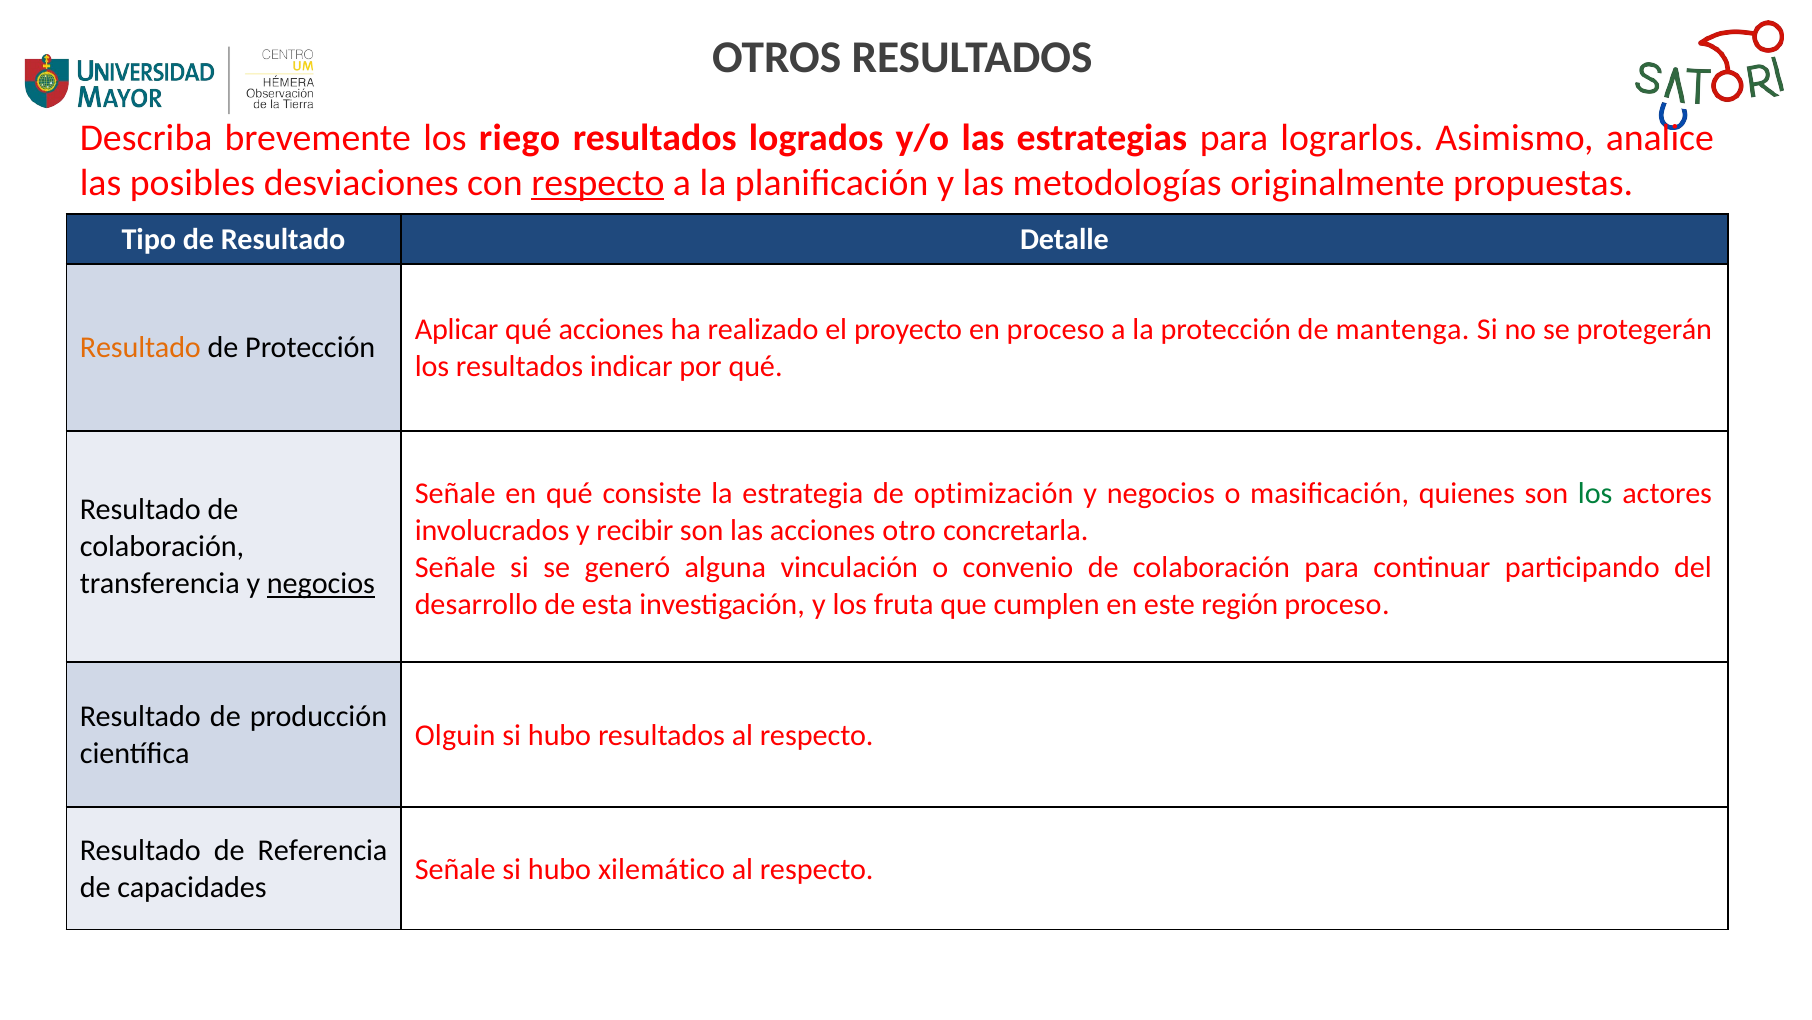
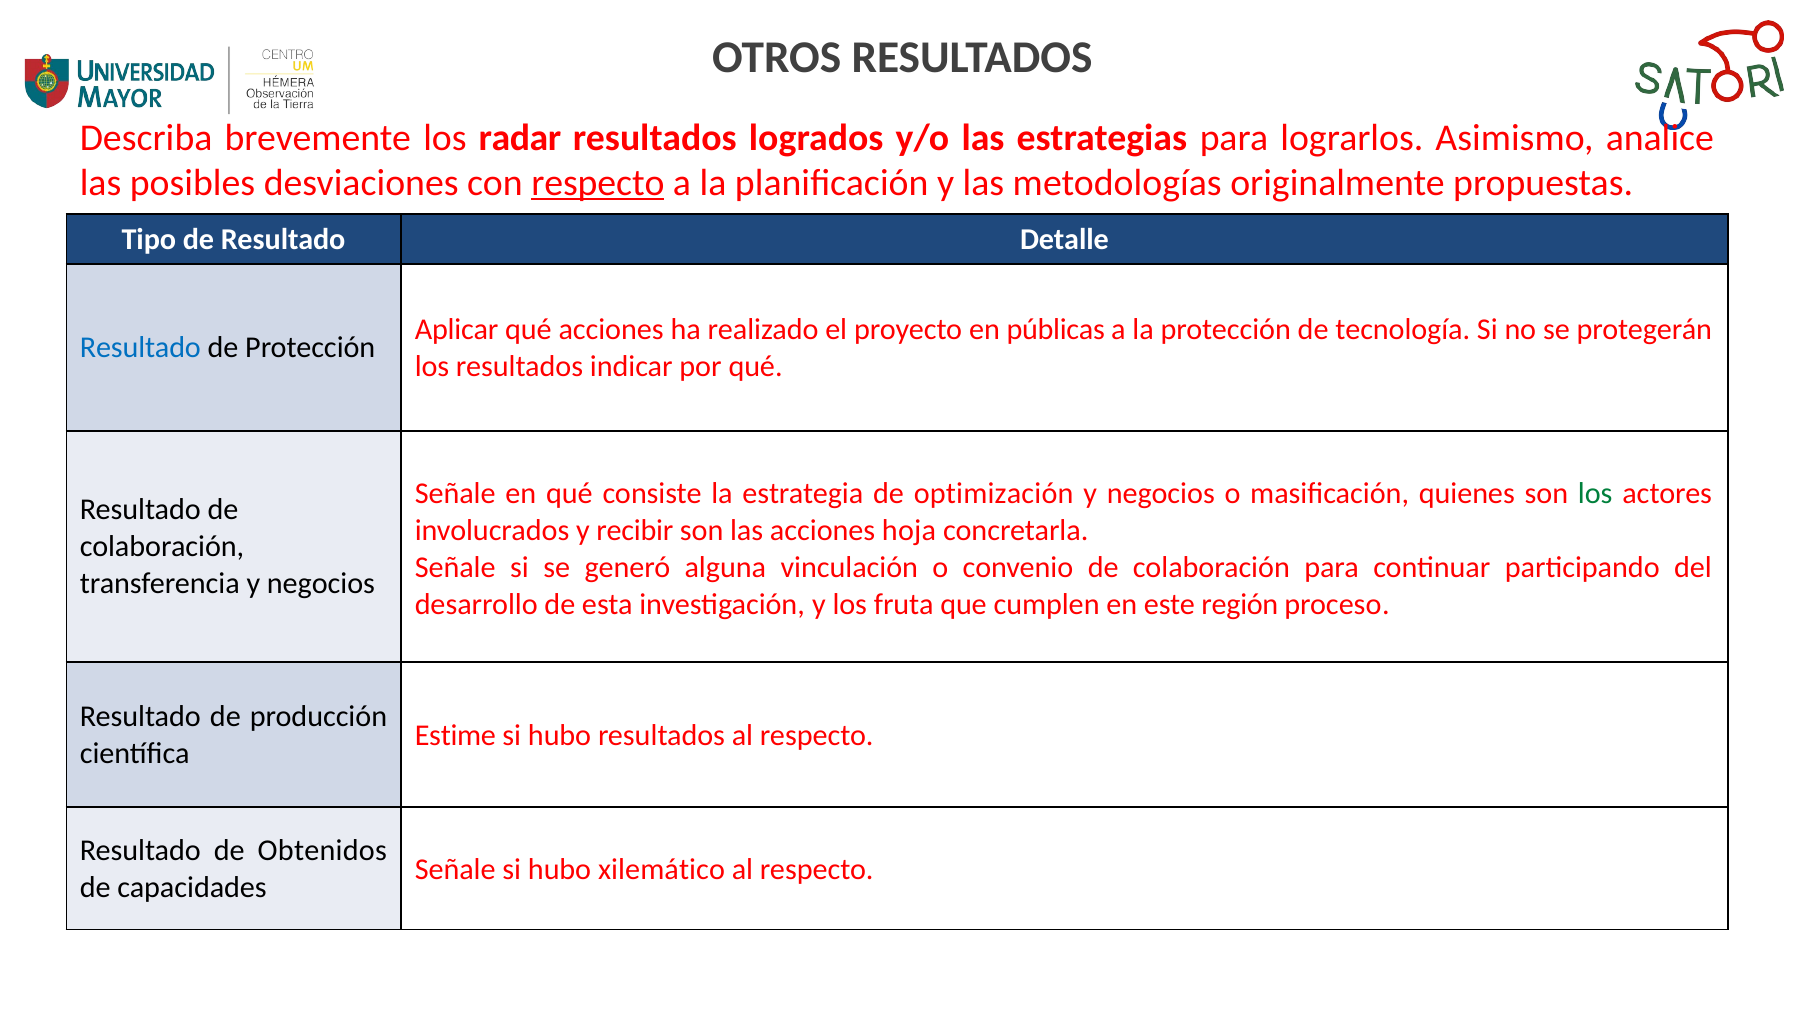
riego: riego -> radar (520, 138)
en proceso: proceso -> públicas (1056, 329)
mantenga: mantenga -> tecnología (1403, 329)
Resultado colour: orange -> blue (140, 348)
otro: otro -> hoja (909, 530)
negocios underline: present -> none (321, 584)
Olguin: Olguin -> Estime (455, 735)
Referencia: Referencia -> Obtenidos (322, 850)
